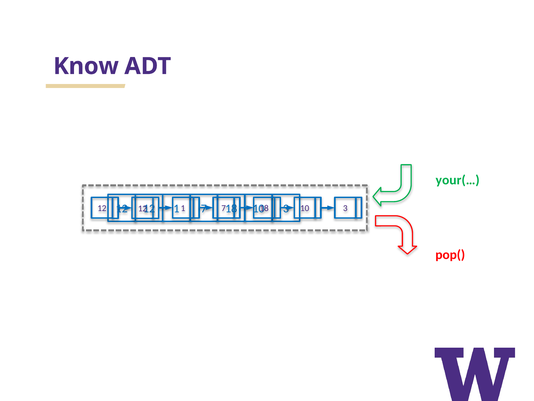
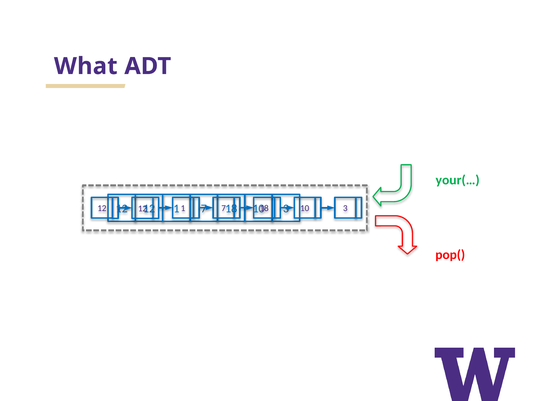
Know: Know -> What (86, 66)
